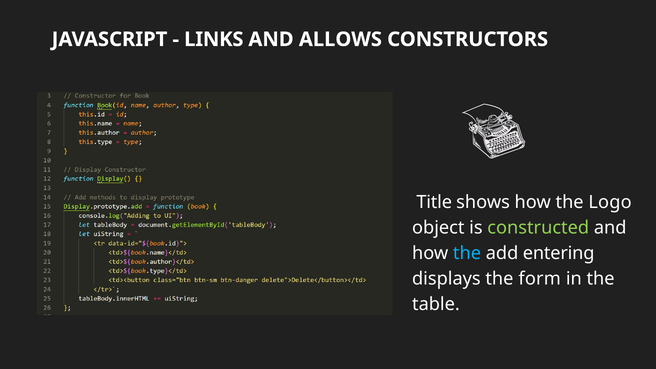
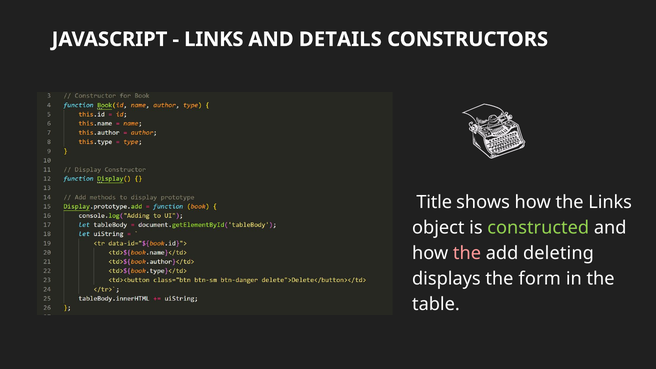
ALLOWS: ALLOWS -> DETAILS (340, 39)
the Logo: Logo -> Links (610, 202)
the colour: light blue -> pink (467, 253)
entering: entering -> deleting (558, 253)
